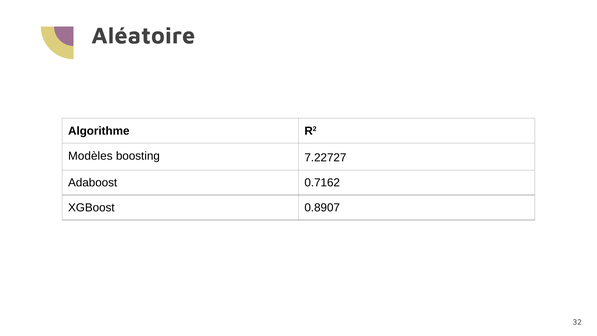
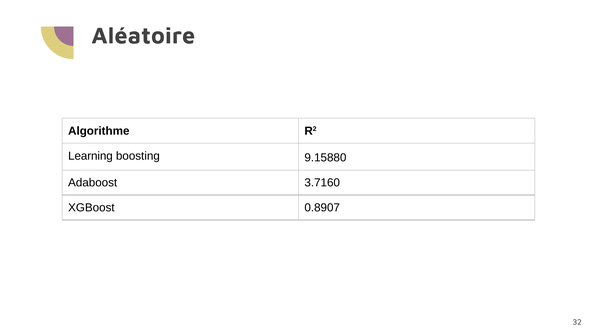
Modèles: Modèles -> Learning (90, 156)
7.22727: 7.22727 -> 9.15880 (325, 158)
0.7162: 0.7162 -> 3.7160 (322, 183)
